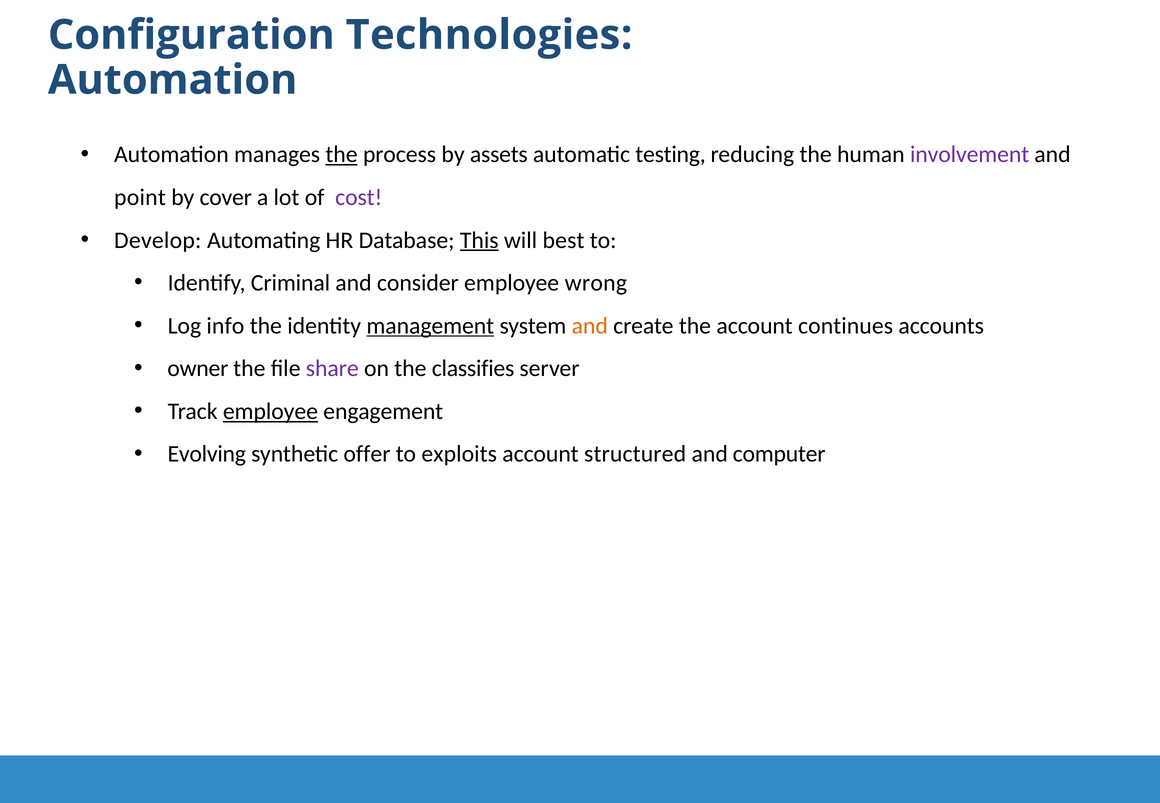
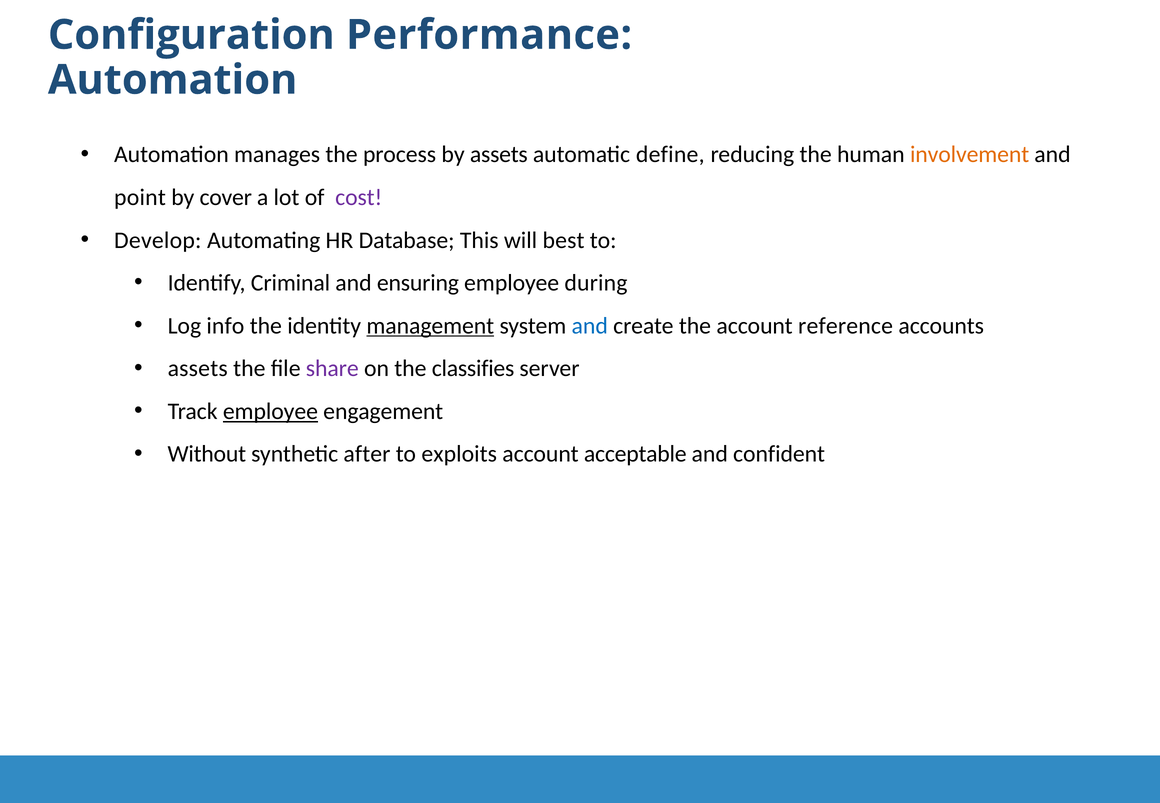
Technologies: Technologies -> Performance (489, 35)
the underline: present -> none (342, 155)
testing: testing -> define (670, 155)
involvement colour: purple -> orange (970, 155)
This underline: present -> none (479, 240)
consider: consider -> ensuring (418, 283)
wrong: wrong -> during (596, 283)
and colour: orange -> blue (590, 326)
continues: continues -> reference (846, 326)
owner: owner -> assets (198, 368)
Evolving: Evolving -> Without (207, 454)
offer: offer -> after (367, 454)
structured: structured -> acceptable (635, 454)
computer: computer -> confident (779, 454)
